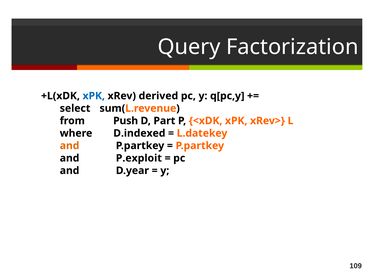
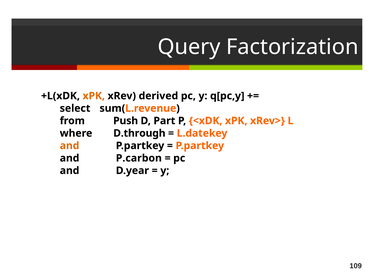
xPK colour: blue -> orange (94, 96)
D.indexed: D.indexed -> D.through (139, 133)
P.exploit: P.exploit -> P.carbon (139, 158)
